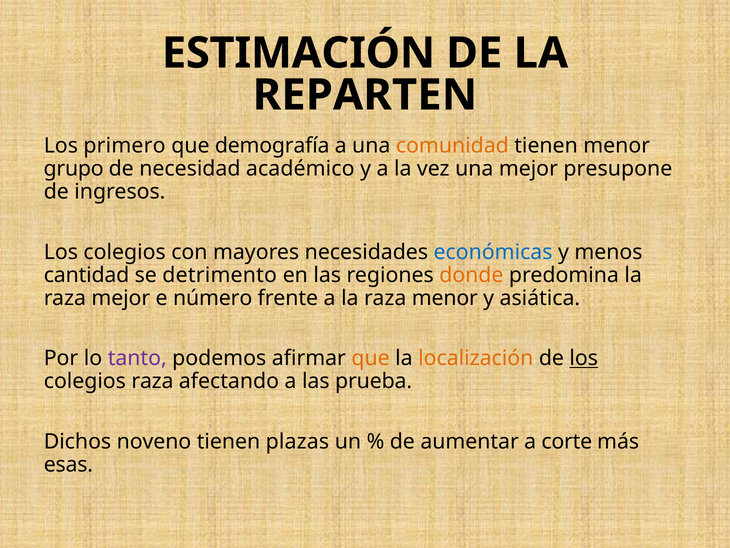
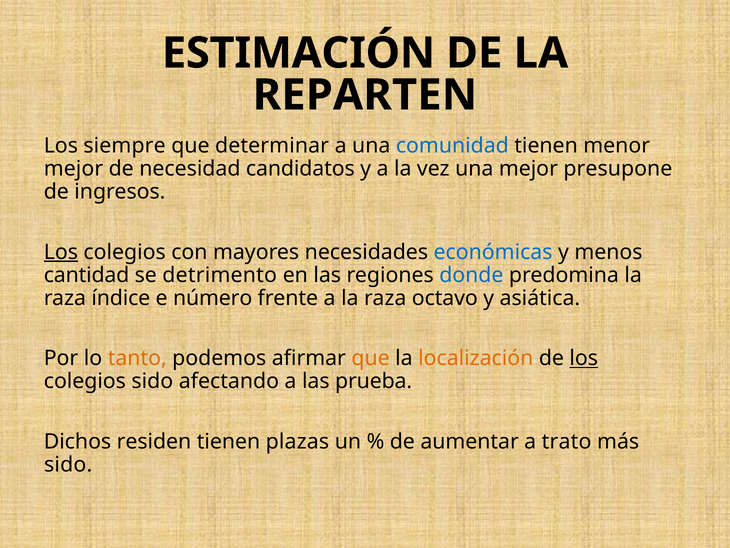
primero: primero -> siempre (125, 146)
demografía: demografía -> determinar (272, 146)
comunidad colour: orange -> blue (452, 146)
grupo: grupo -> mejor (73, 169)
académico: académico -> candidatos (300, 169)
Los underline: none -> present (61, 252)
donde colour: orange -> blue (471, 275)
raza mejor: mejor -> índice (121, 298)
raza menor: menor -> octavo (445, 298)
tanto colour: purple -> orange (137, 358)
colegios raza: raza -> sido (152, 381)
noveno: noveno -> residen (154, 441)
corte: corte -> trato (567, 441)
esas: esas -> sido (68, 464)
